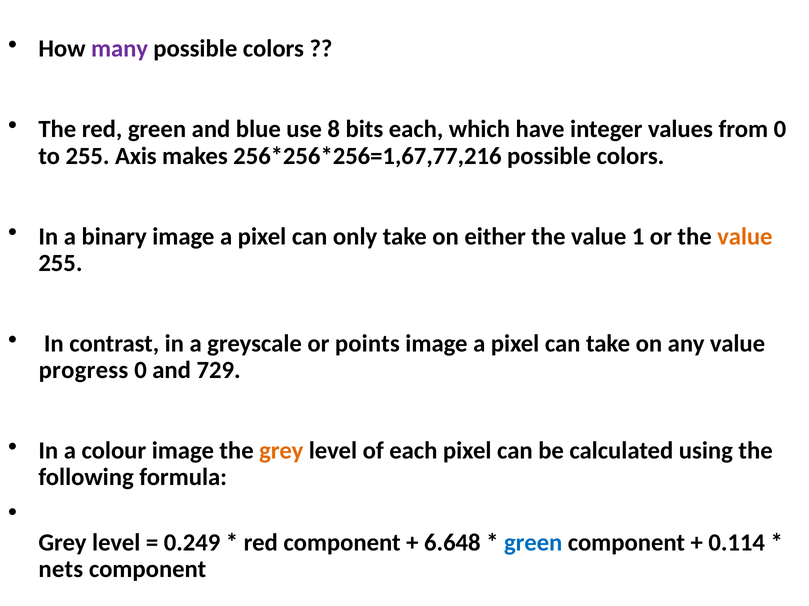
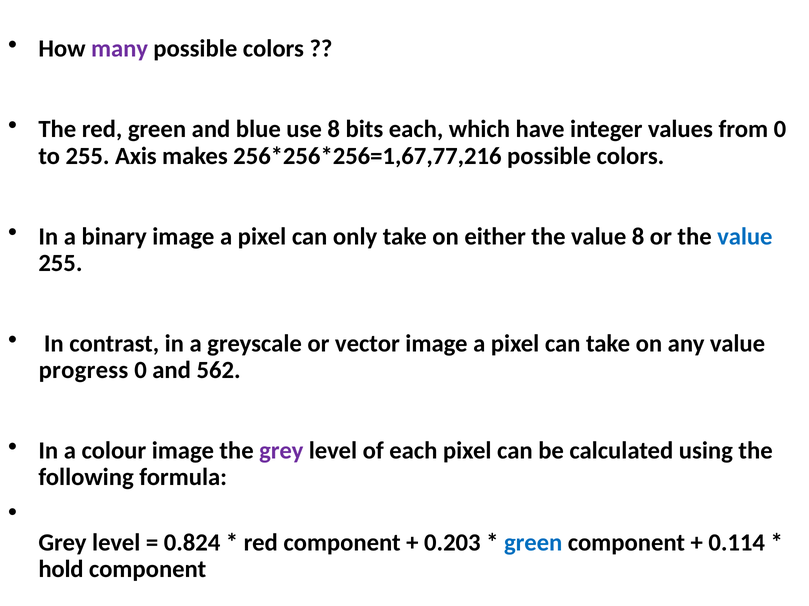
value 1: 1 -> 8 (638, 237)
value colour: orange -> blue (745, 237)
points: points -> vector (367, 344)
729: 729 -> 562 (219, 371)
grey colour: orange -> purple (281, 451)
0.249: 0.249 -> 0.824 (192, 543)
6.648: 6.648 -> 0.203 (452, 543)
nets: nets -> hold (61, 570)
